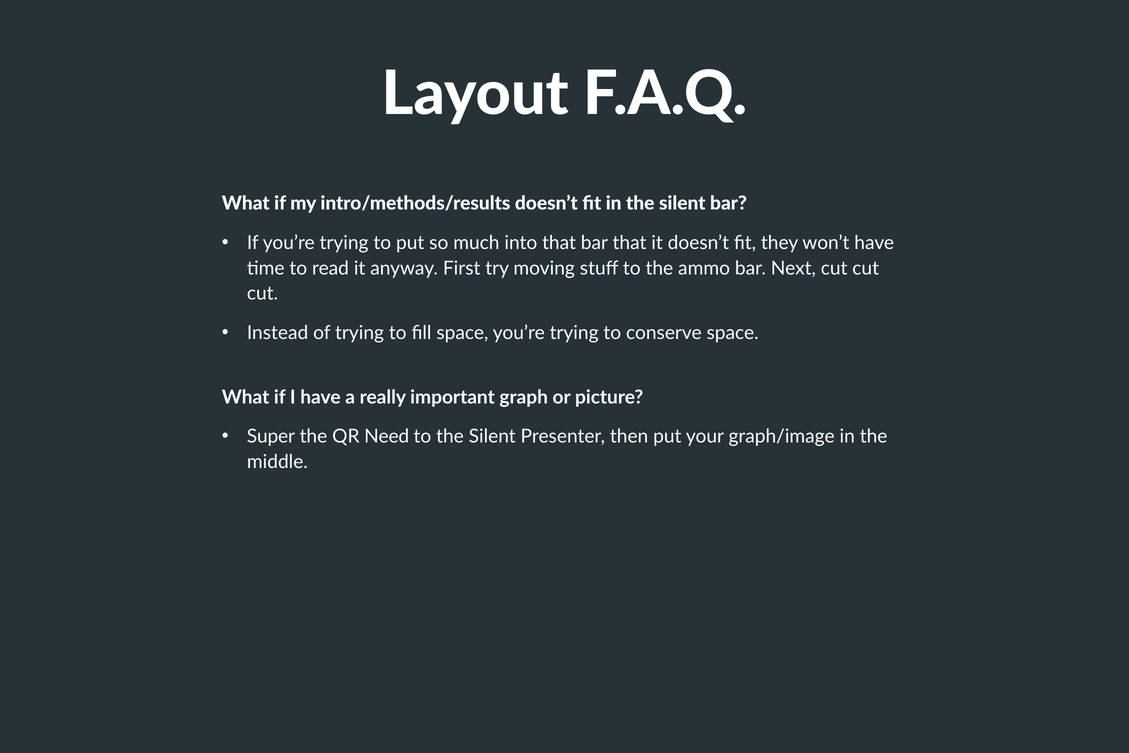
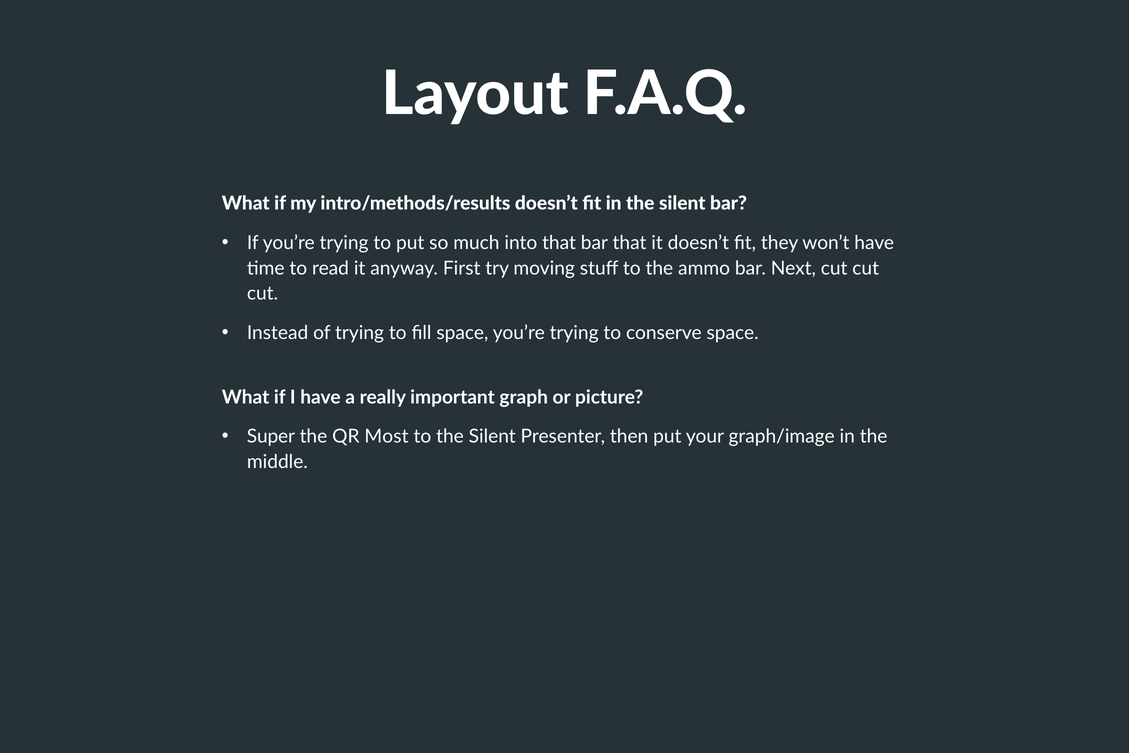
Need: Need -> Most (387, 436)
